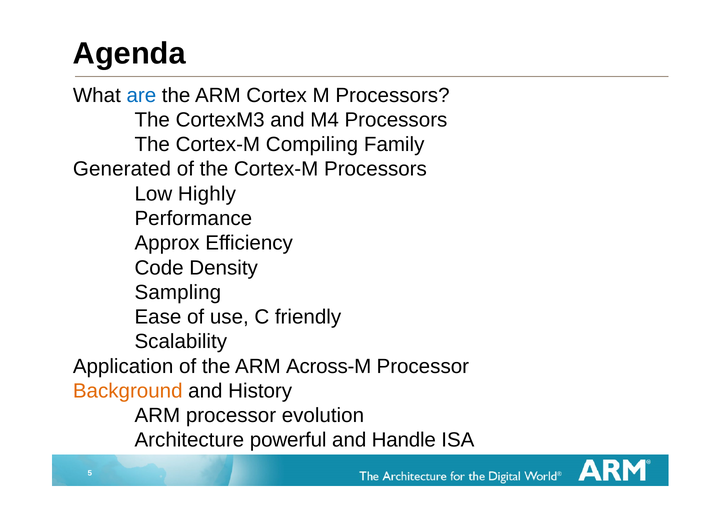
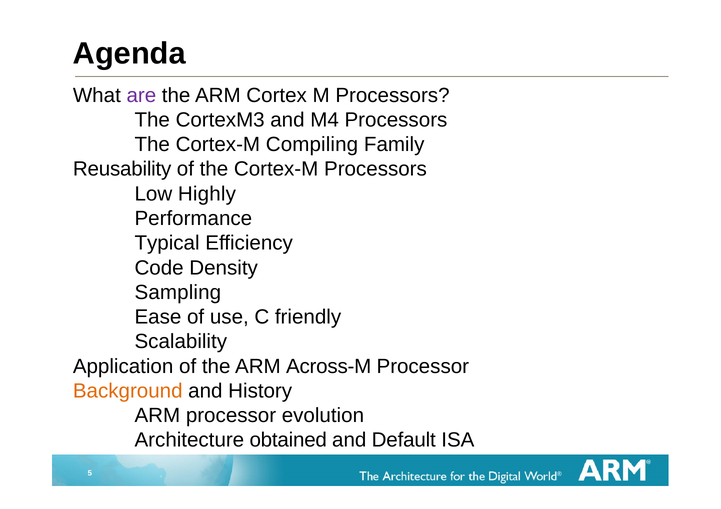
are colour: blue -> purple (141, 95)
Generated: Generated -> Reusability (122, 169)
Approx: Approx -> Typical (167, 243)
powerful: powerful -> obtained (288, 441)
Handle: Handle -> Default (404, 441)
